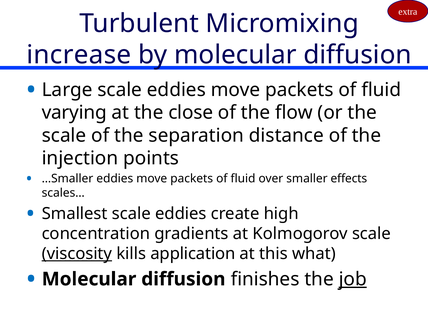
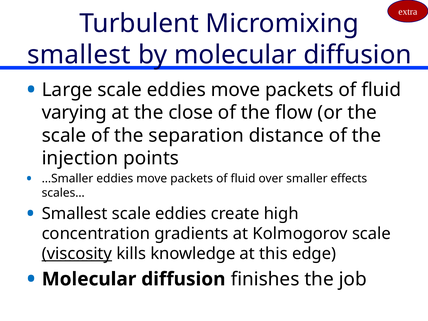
increase: increase -> smallest (79, 55)
application: application -> knowledge (193, 254)
what: what -> edge (314, 254)
job underline: present -> none (353, 279)
